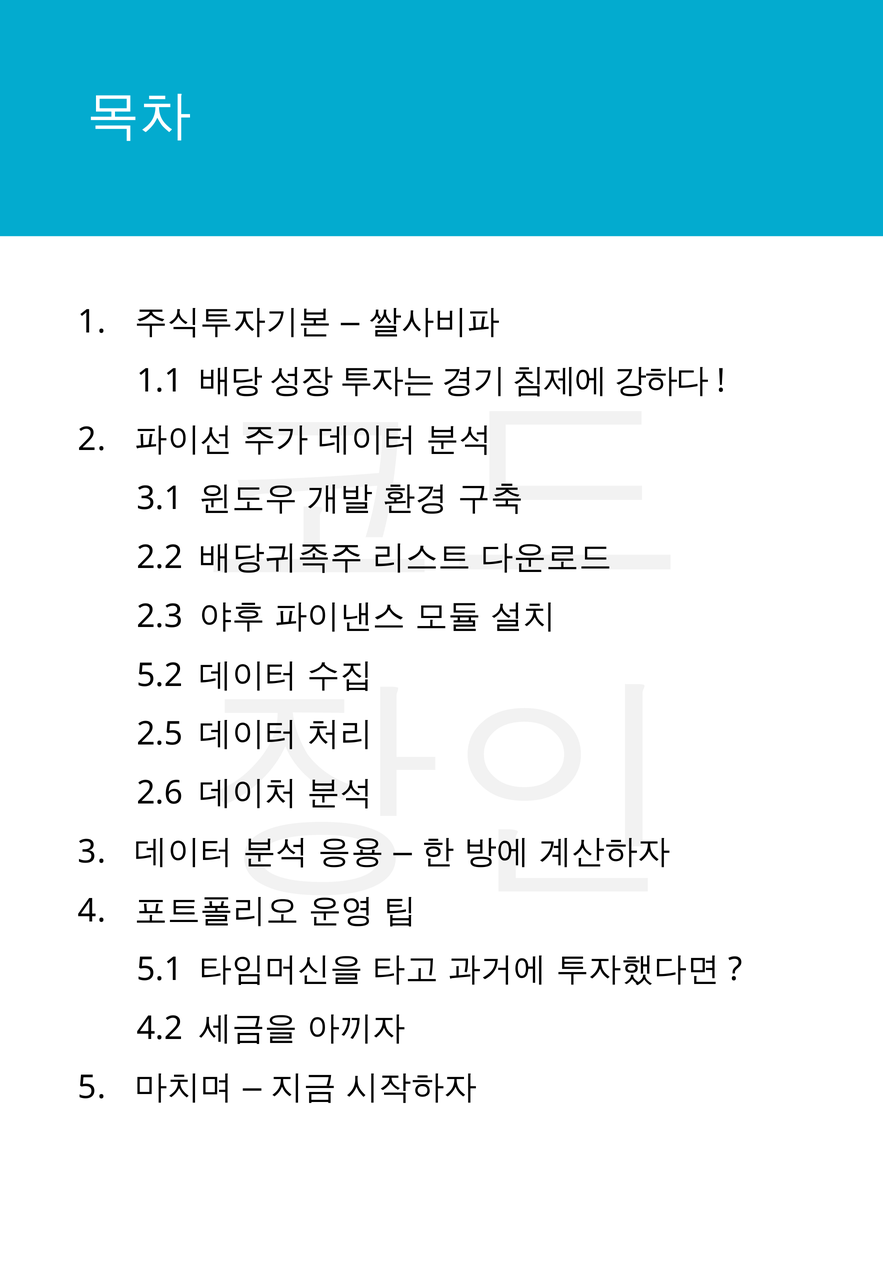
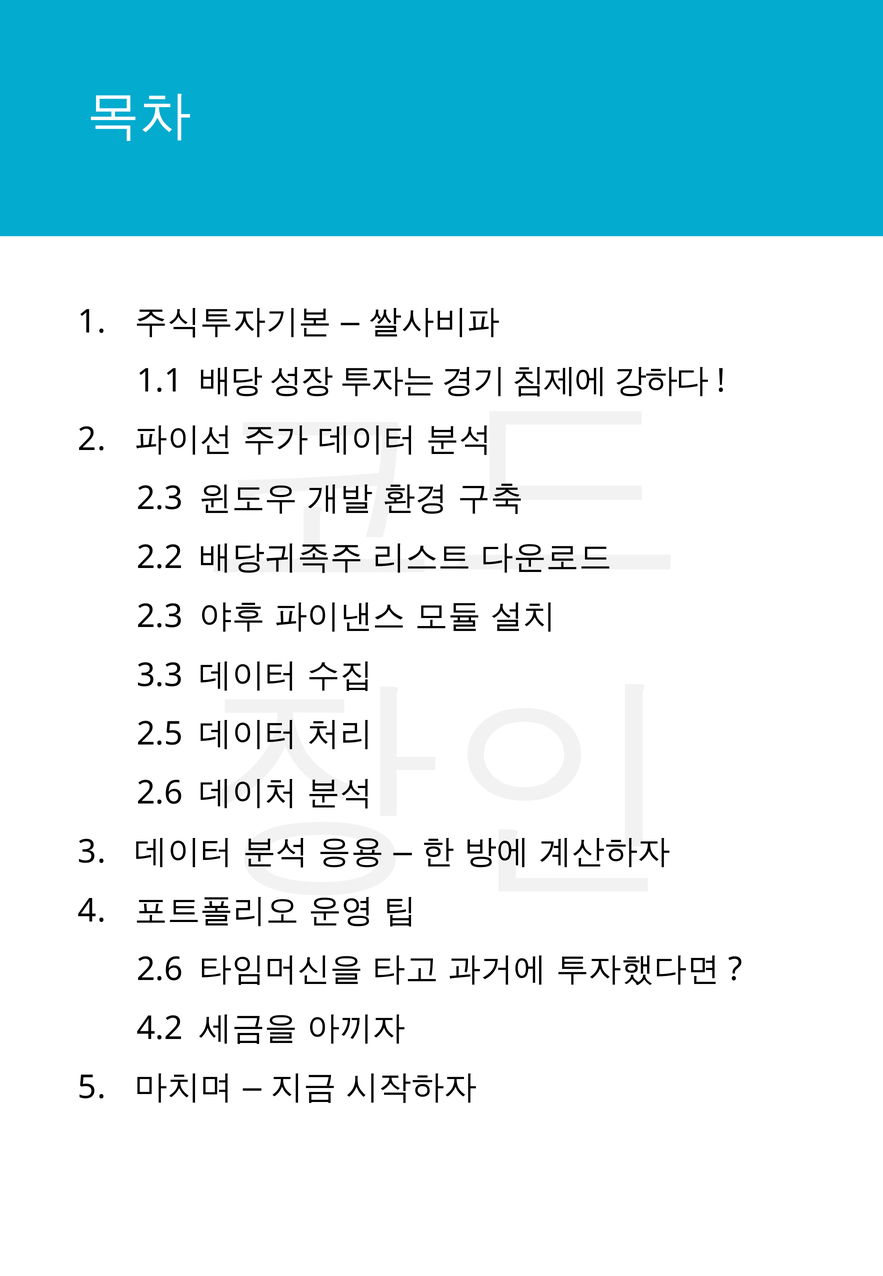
3.1: 3.1 -> 2.3 (160, 498)
5.2: 5.2 -> 3.3 (160, 675)
5.1: 5.1 -> 2.6 (160, 969)
